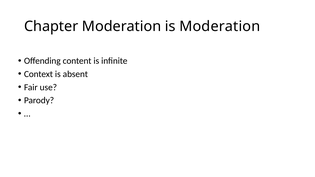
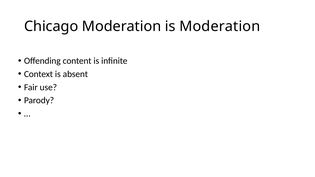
Chapter: Chapter -> Chicago (51, 26)
